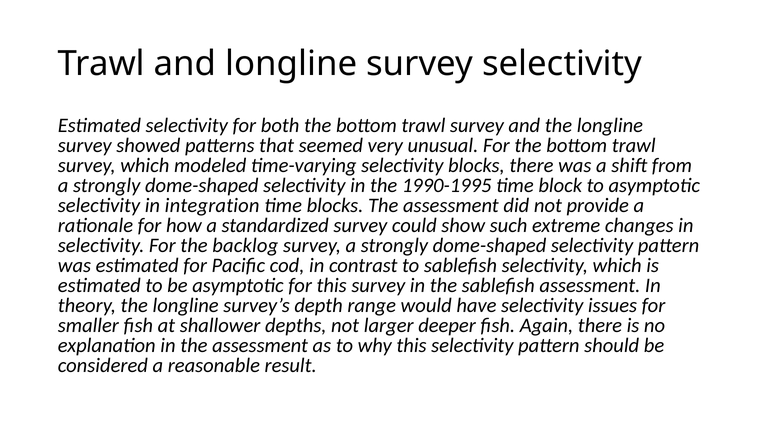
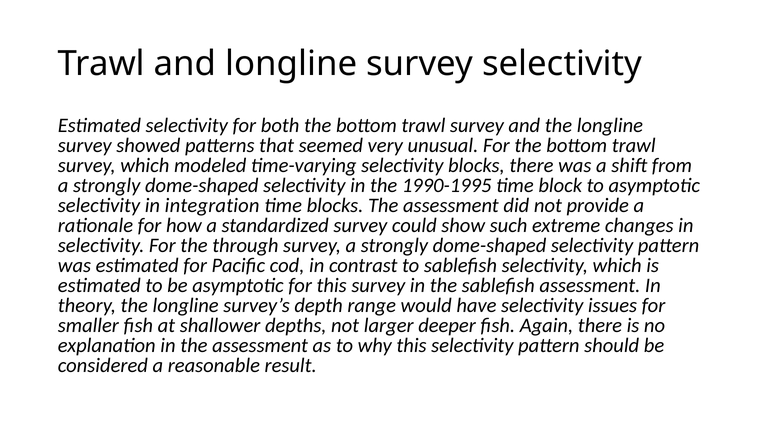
backlog: backlog -> through (245, 246)
